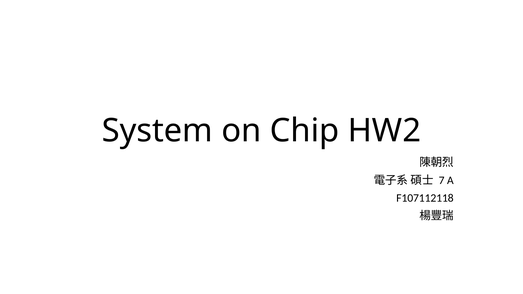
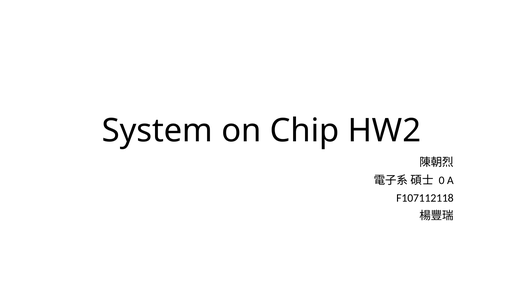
7: 7 -> 0 (442, 180)
